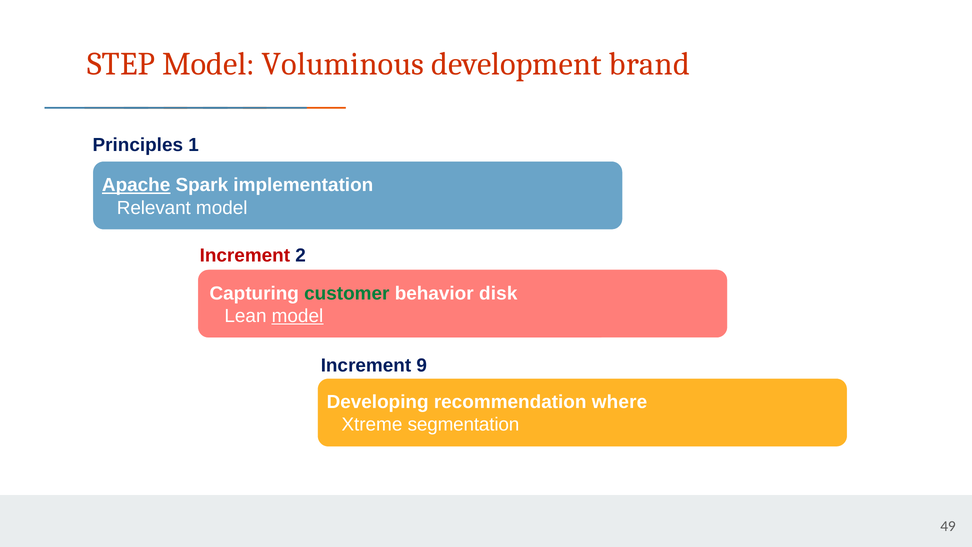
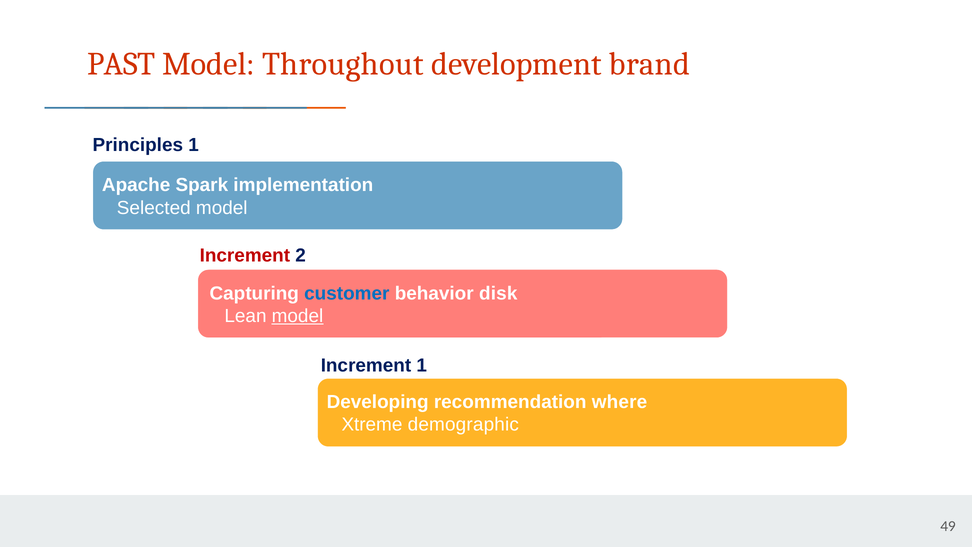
STEP: STEP -> PAST (121, 64)
Voluminous: Voluminous -> Throughout (343, 64)
Apache underline: present -> none (136, 185)
Relevant: Relevant -> Selected (154, 208)
customer colour: green -> blue (347, 293)
Increment 9: 9 -> 1 (422, 365)
segmentation: segmentation -> demographic (463, 424)
